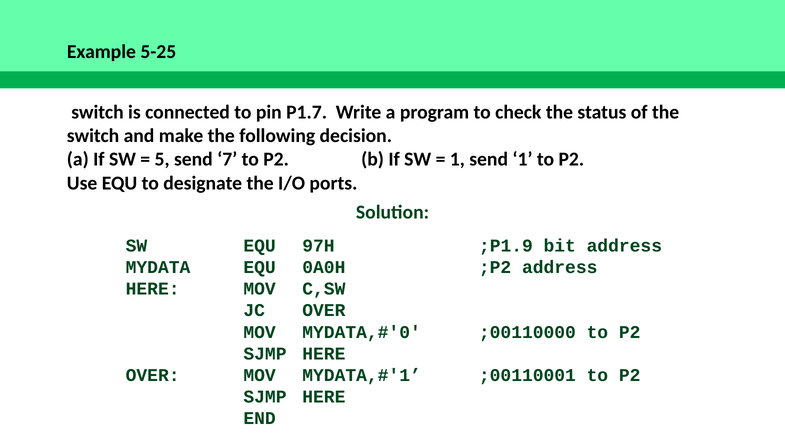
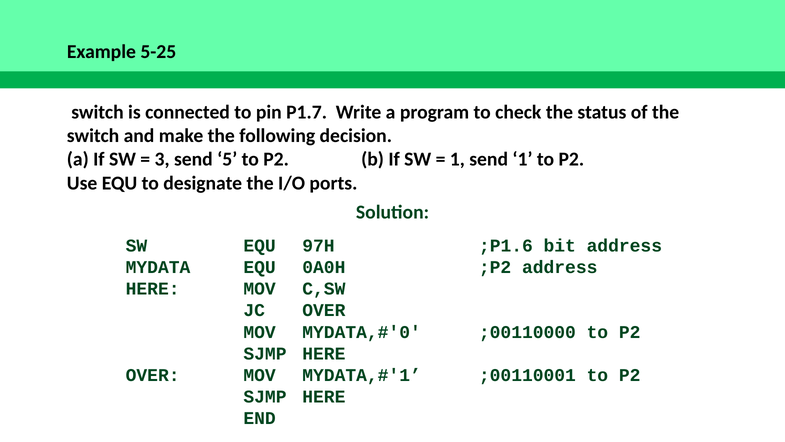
5: 5 -> 3 (162, 159)
7: 7 -> 5 (227, 159)
;P1.9: ;P1.9 -> ;P1.6 (506, 245)
